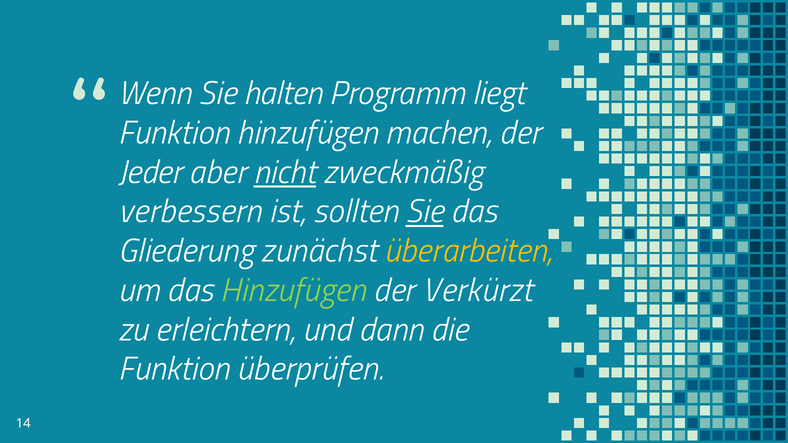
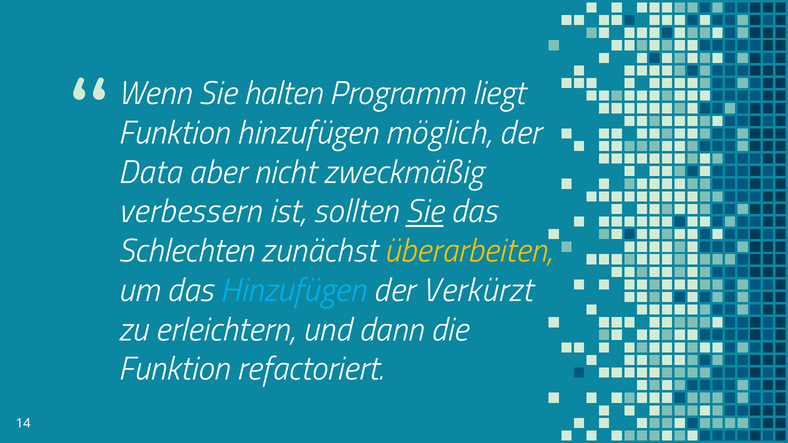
machen: machen -> möglich (439, 133)
Jeder: Jeder -> Data (150, 172)
nicht underline: present -> none (285, 172)
Gliederung: Gliederung -> Schlechten (186, 251)
Hinzufügen colour: light green -> light blue (293, 291)
überprüfen: überprüfen -> refactoriert (310, 369)
